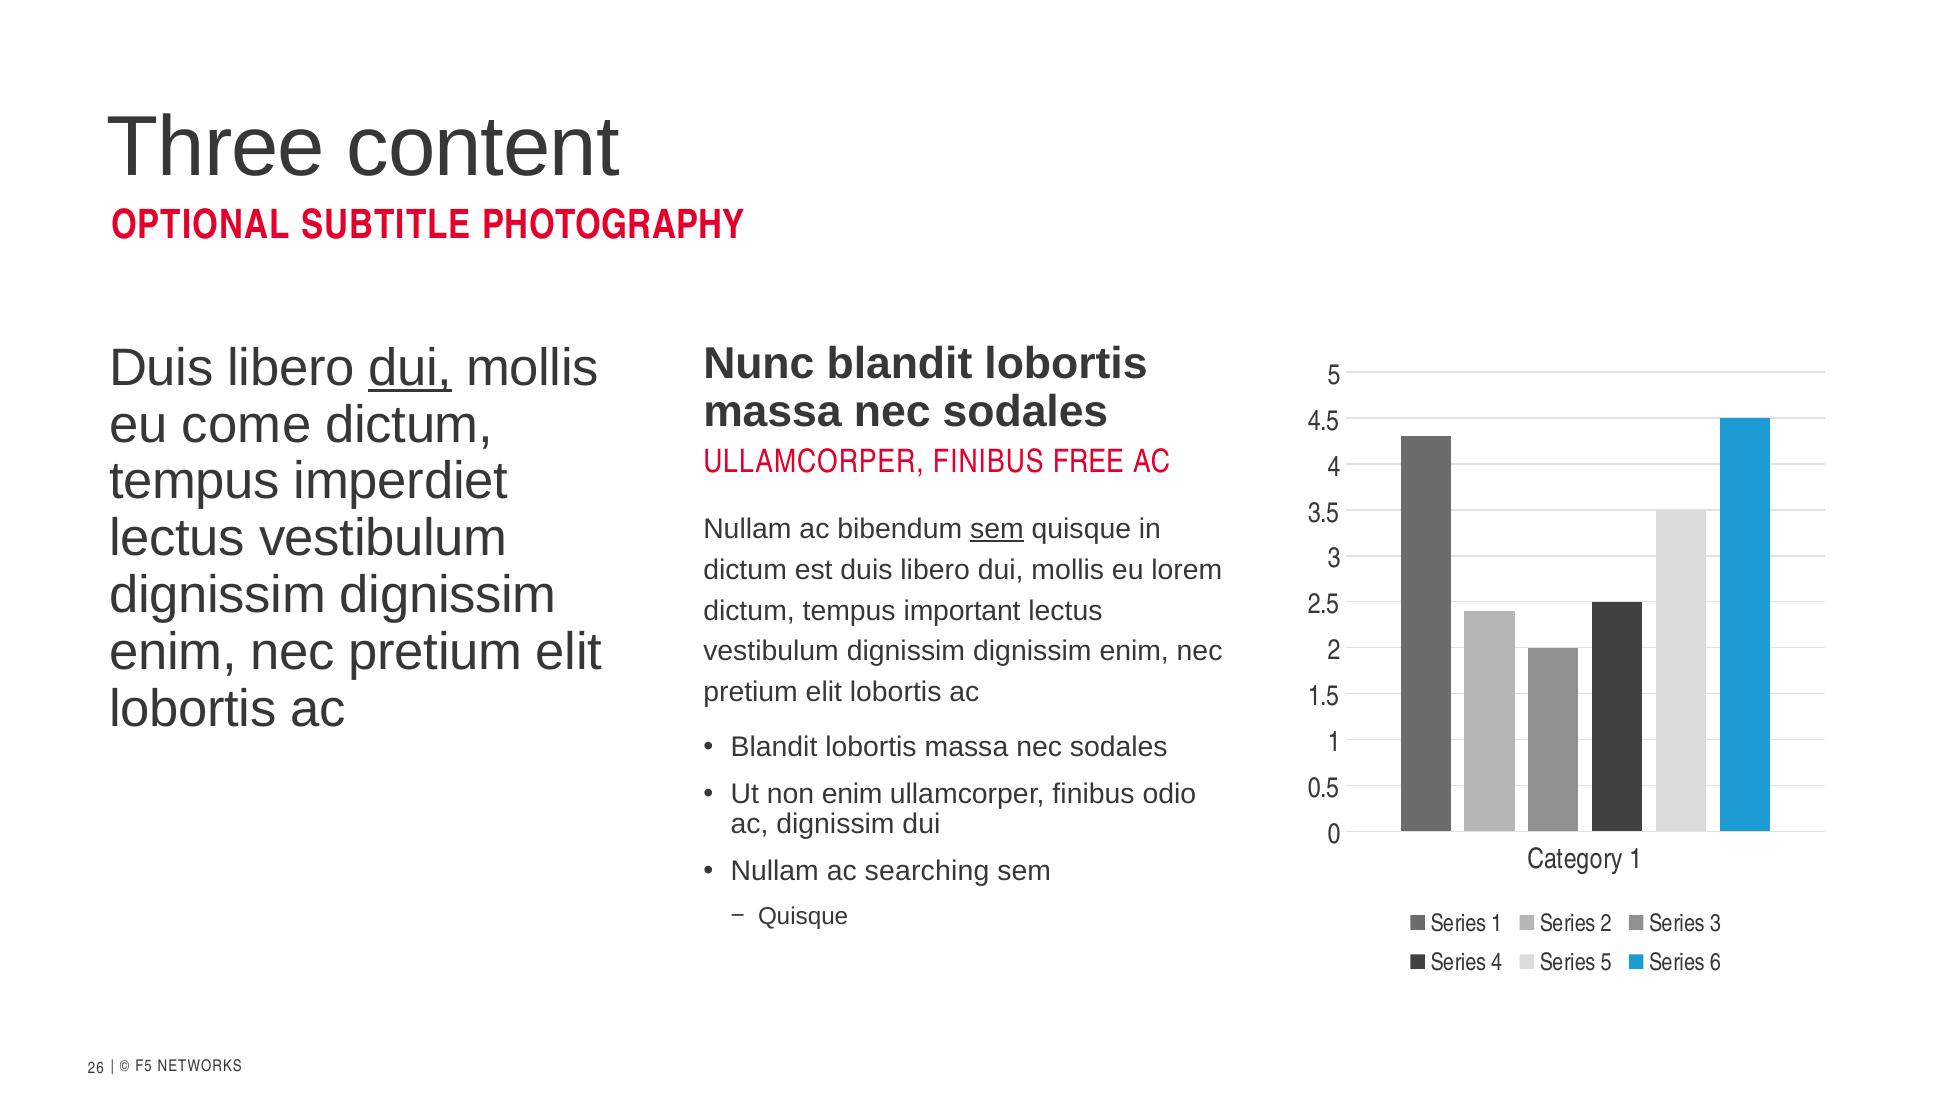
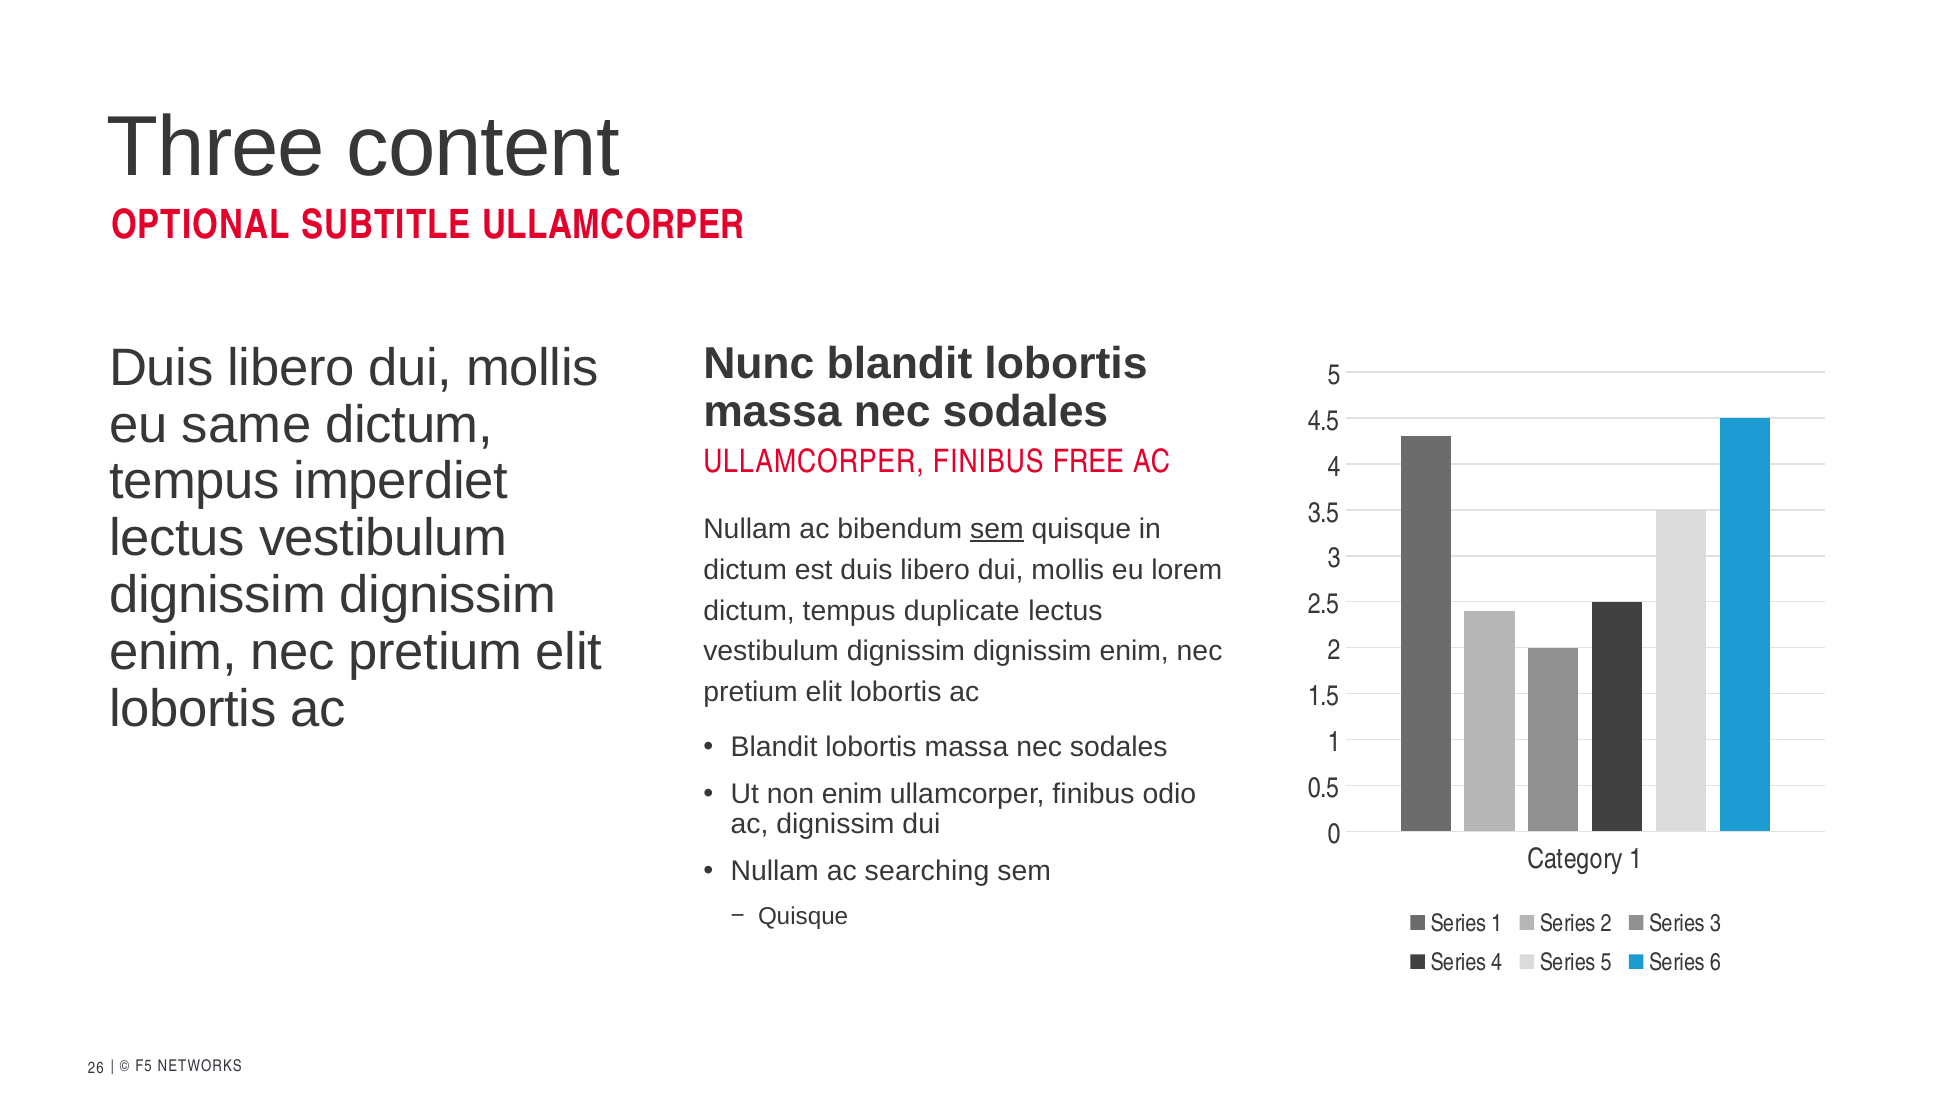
SUBTITLE PHOTOGRAPHY: PHOTOGRAPHY -> ULLAMCORPER (614, 225)
dui underline: present -> none (410, 368)
come: come -> same (246, 425)
important: important -> duplicate (962, 611)
